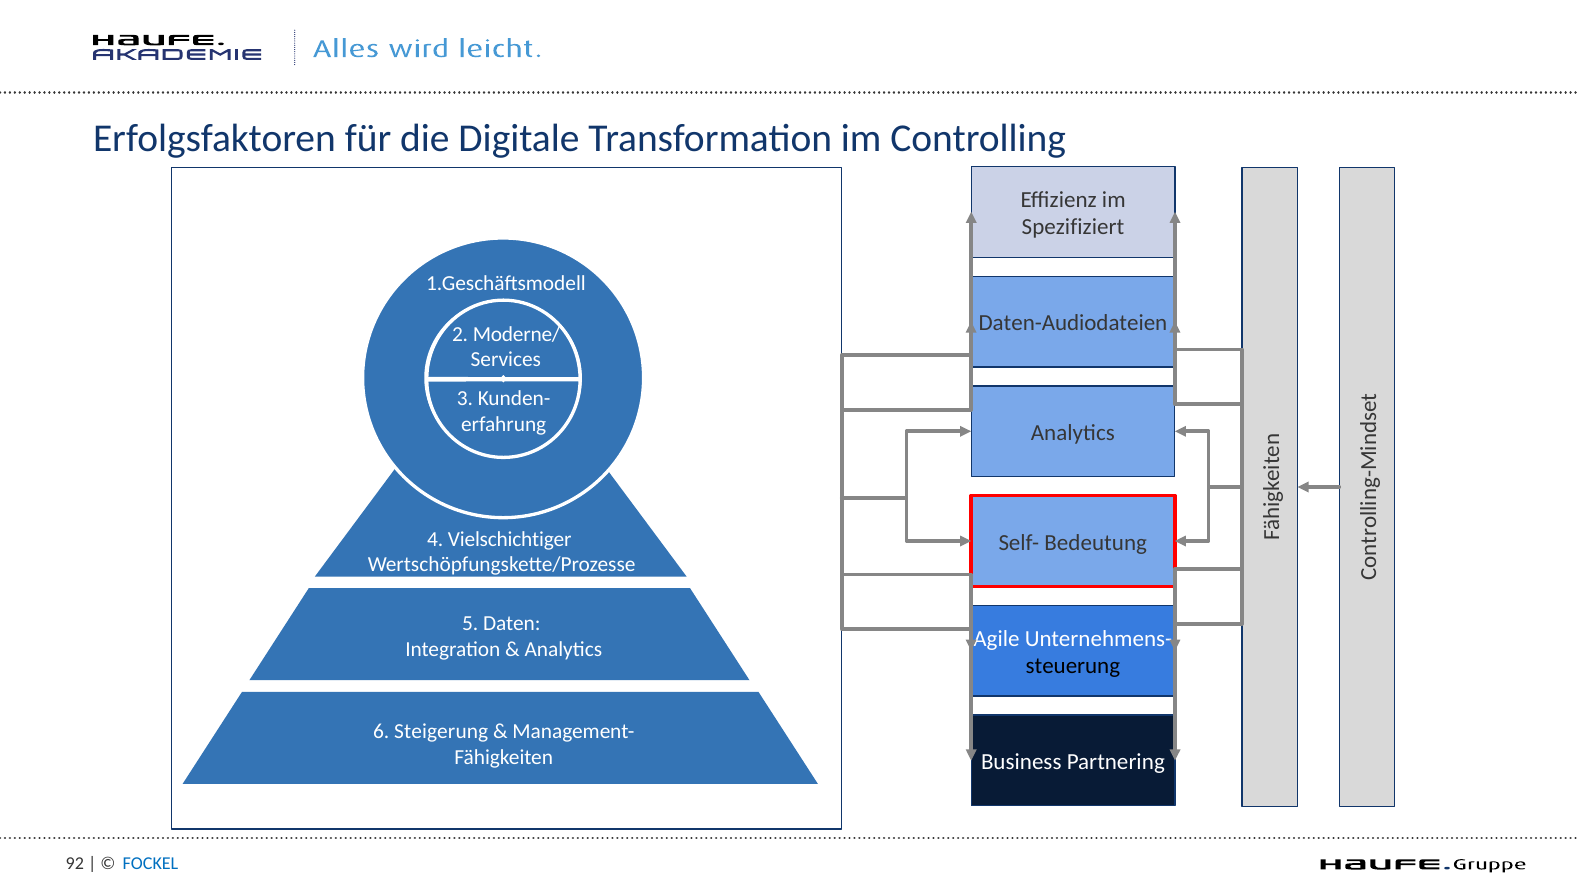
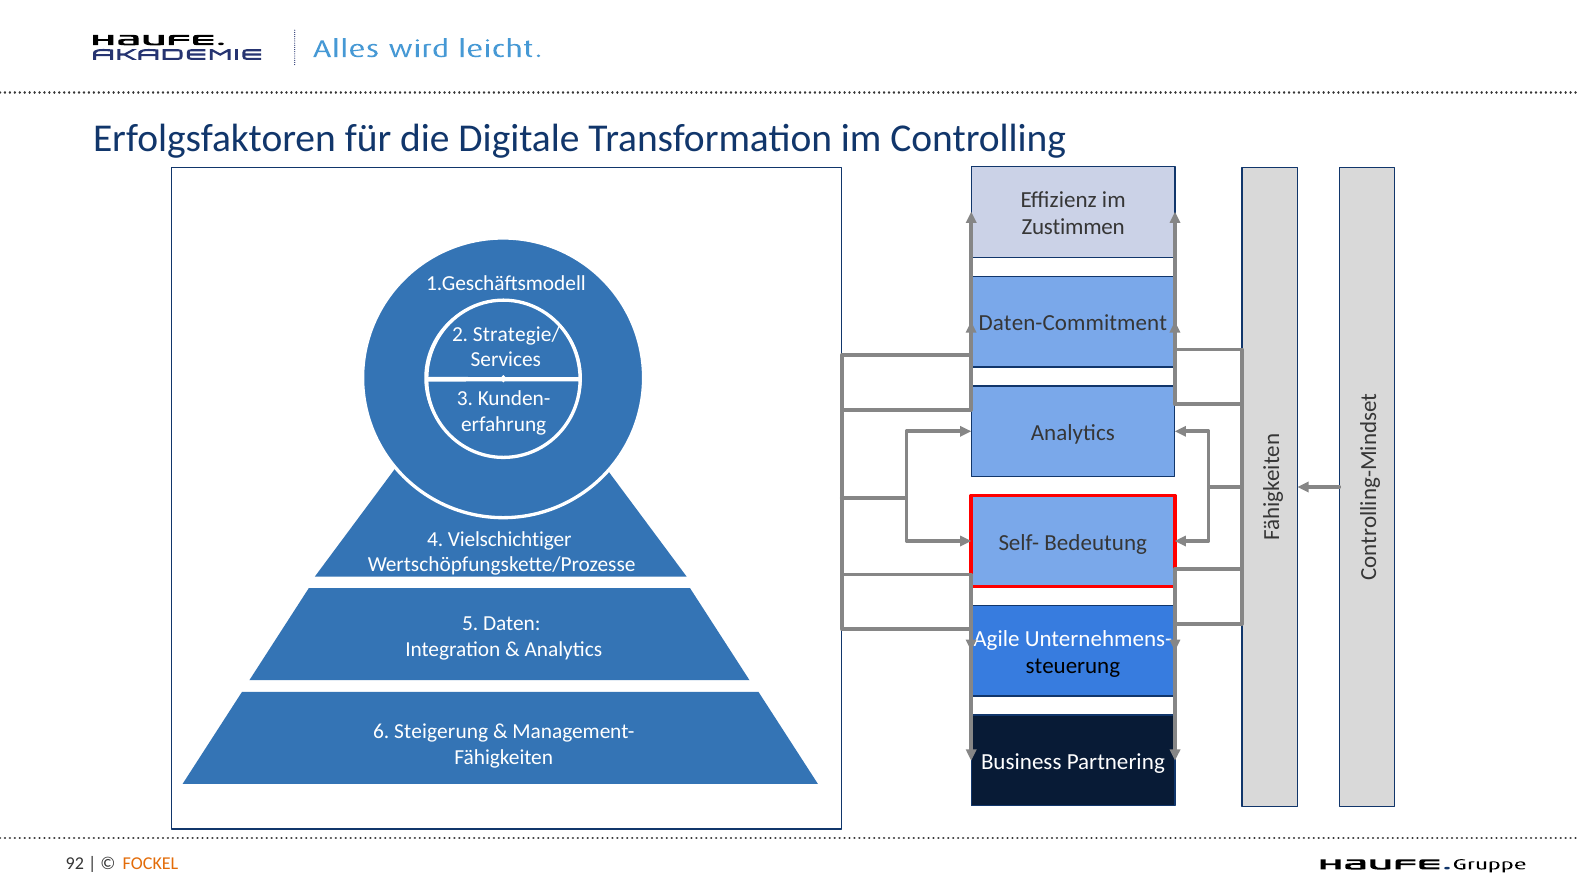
Spezifiziert: Spezifiziert -> Zustimmen (1073, 227)
Daten-Audiodateien: Daten-Audiodateien -> Daten-Commitment (1073, 323)
Moderne/: Moderne/ -> Strategie/ (516, 335)
FOCKEL colour: blue -> orange (150, 865)
